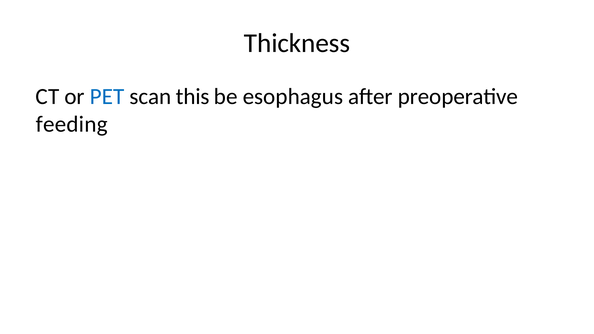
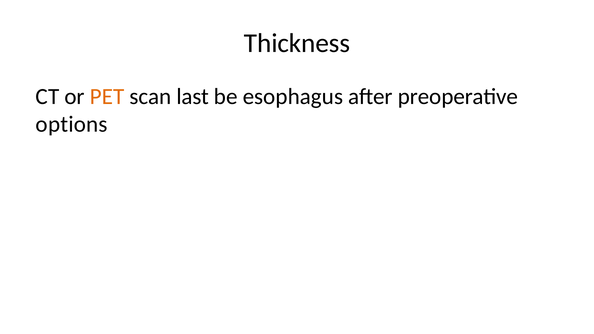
PET colour: blue -> orange (107, 96)
this: this -> last (193, 96)
feeding: feeding -> options (72, 124)
